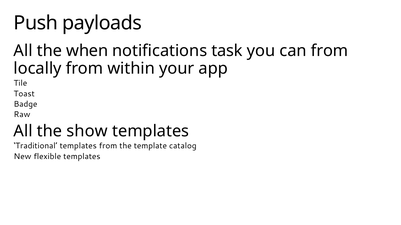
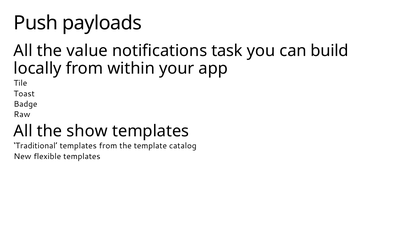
when: when -> value (87, 51)
can from: from -> build (330, 51)
